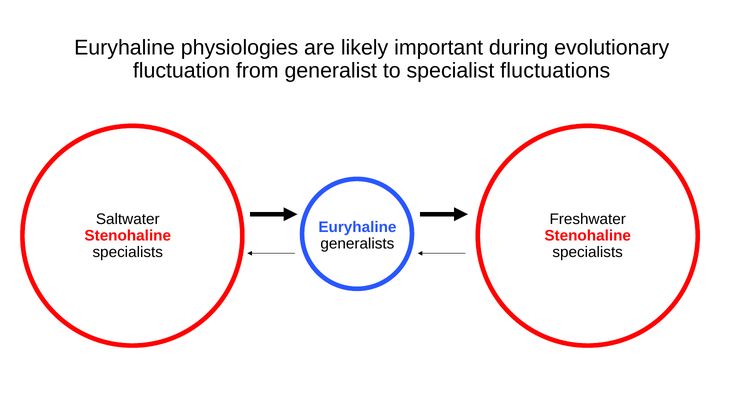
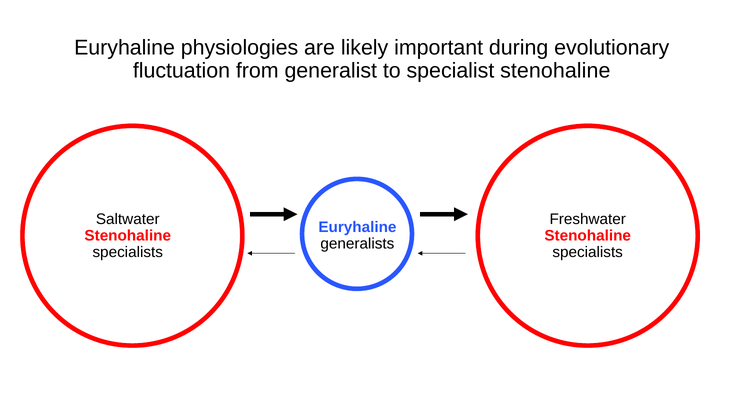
specialist fluctuations: fluctuations -> stenohaline (555, 71)
